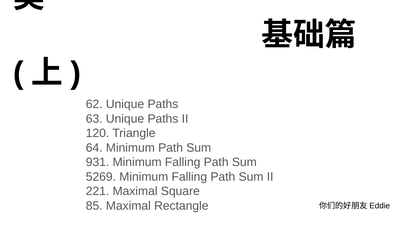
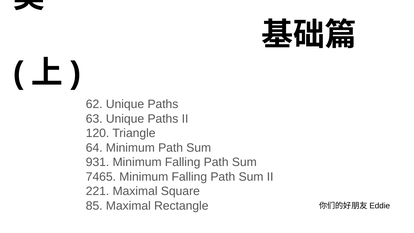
5269: 5269 -> 7465 (101, 177)
